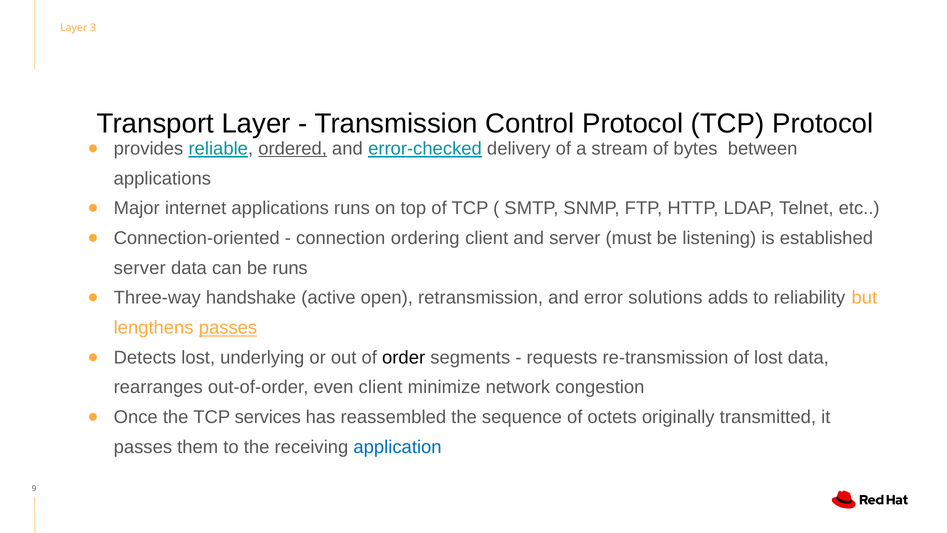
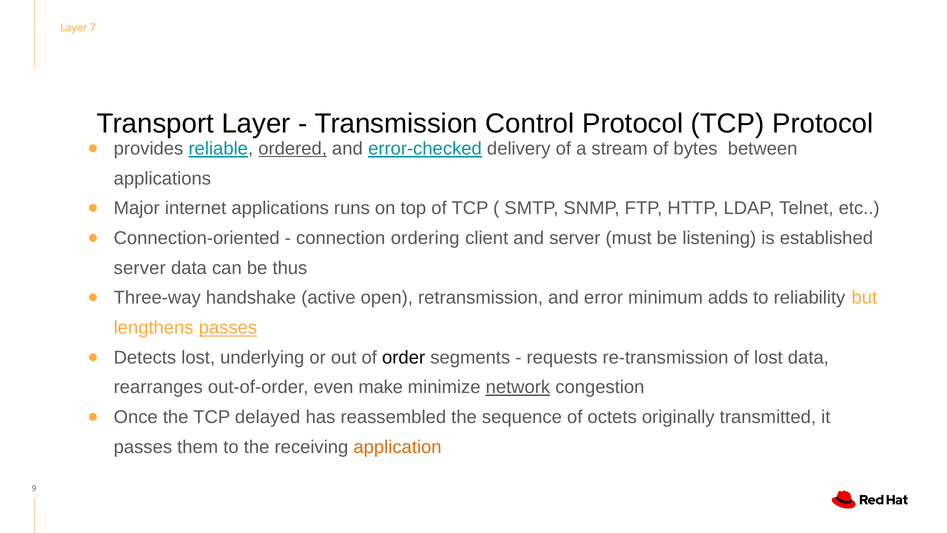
3: 3 -> 7 (93, 28)
be runs: runs -> thus (290, 268)
solutions: solutions -> minimum (666, 298)
even client: client -> make (381, 387)
network underline: none -> present (518, 387)
services: services -> delayed (268, 417)
application colour: blue -> orange (398, 447)
